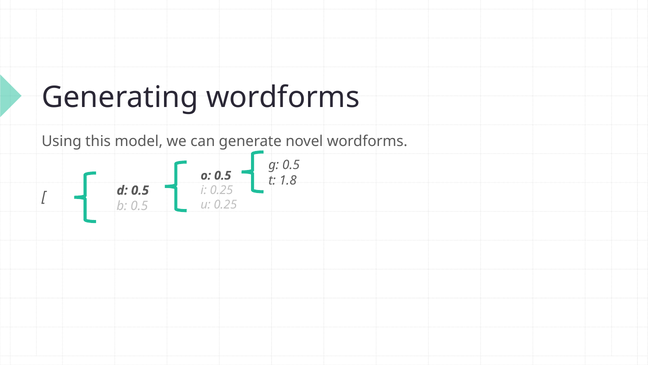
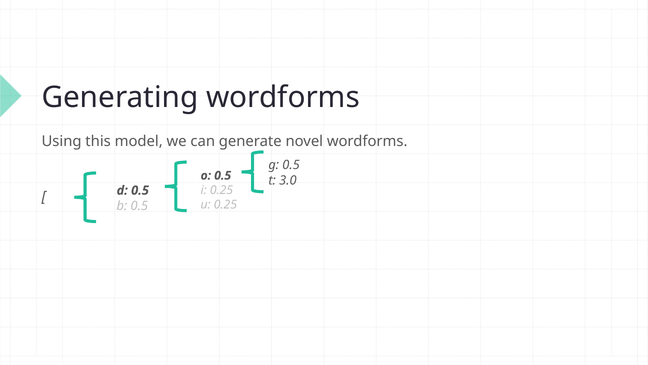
1.8: 1.8 -> 3.0 (288, 180)
